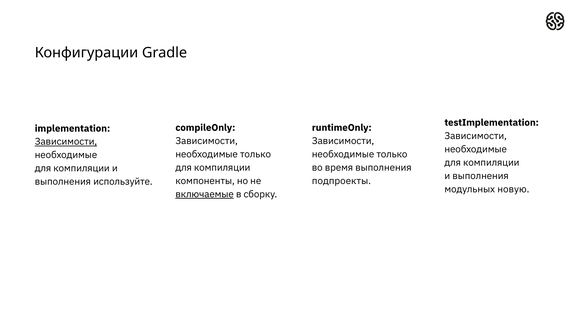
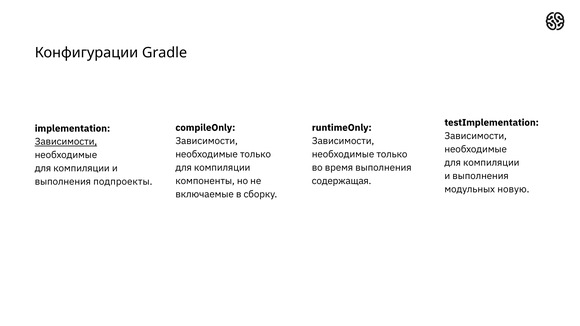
подпроекты: подпроекты -> содержащая (342, 181)
используйте: используйте -> подпроекты (123, 182)
включаемые underline: present -> none (205, 194)
